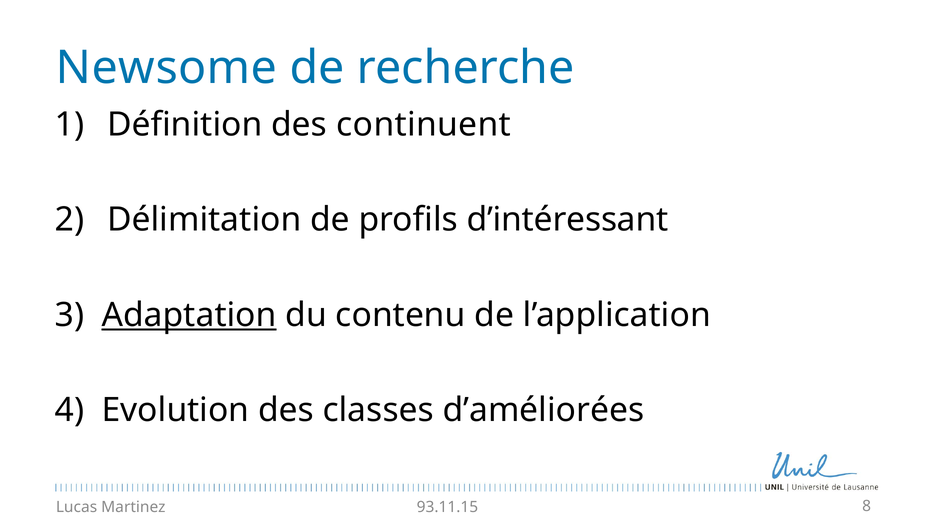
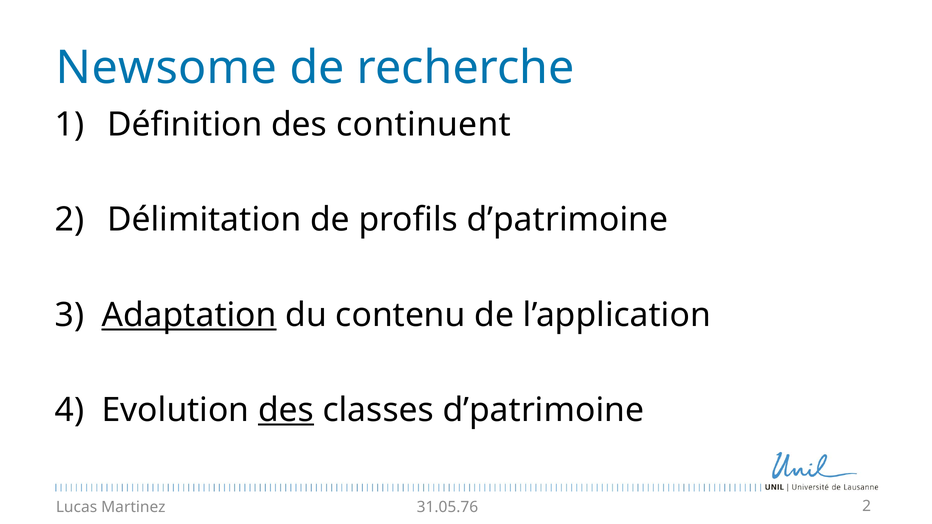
profils d’intéressant: d’intéressant -> d’patrimoine (567, 220)
des underline: none -> present (286, 410)
classes d’améliorées: d’améliorées -> d’patrimoine (543, 410)
93.11.15: 93.11.15 -> 31.05.76 (447, 508)
Martinez 8: 8 -> 2 (867, 506)
